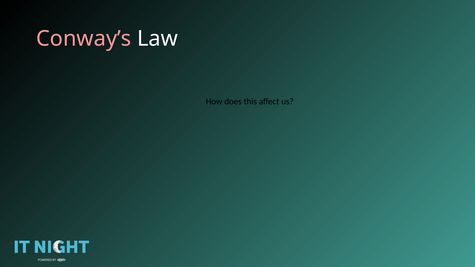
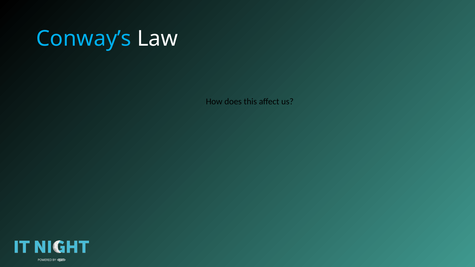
Conway’s colour: pink -> light blue (84, 39)
